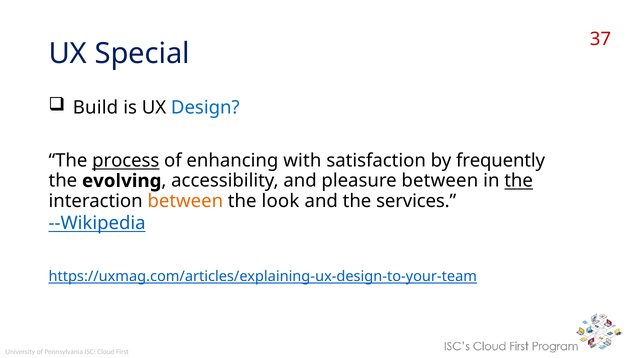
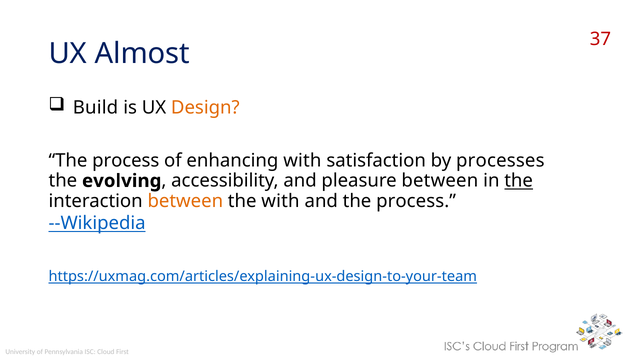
Special: Special -> Almost (142, 54)
Design colour: blue -> orange (205, 108)
process underline: present -> none (126, 161)
frequently: frequently -> processes (500, 161)
the look: look -> with (280, 201)
and the services: services -> process (416, 201)
